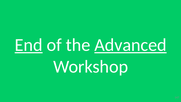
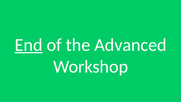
Advanced underline: present -> none (131, 45)
